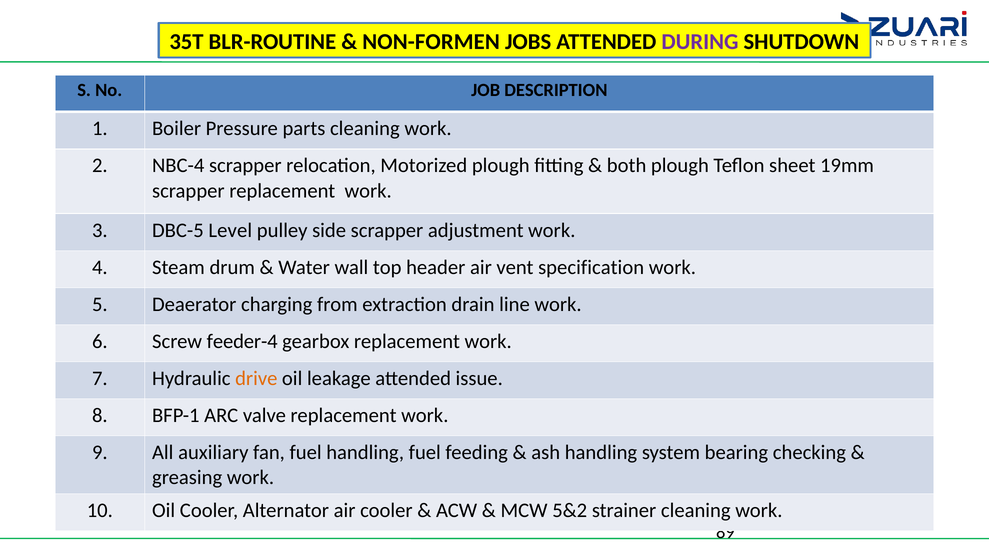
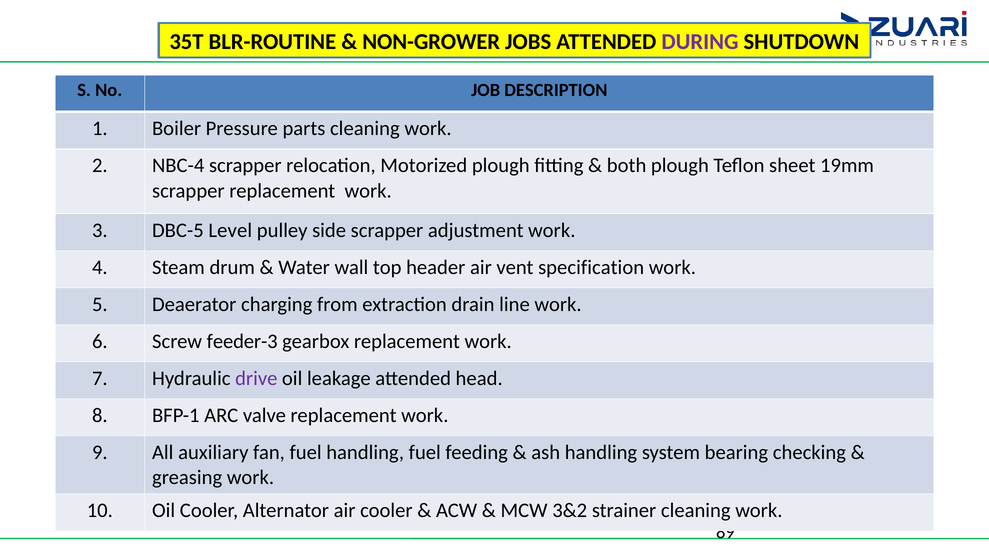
NON-FORMEN: NON-FORMEN -> NON-GROWER (431, 42)
feeder-4: feeder-4 -> feeder-3 (242, 341)
drive colour: orange -> purple (256, 378)
issue: issue -> head (479, 378)
5&2: 5&2 -> 3&2 (570, 510)
